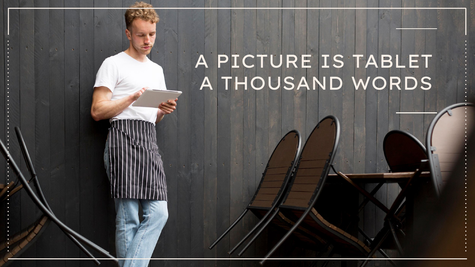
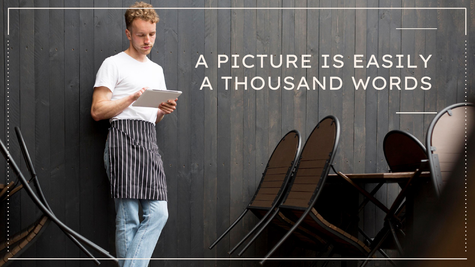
TABLET: TABLET -> EASILY (392, 62)
